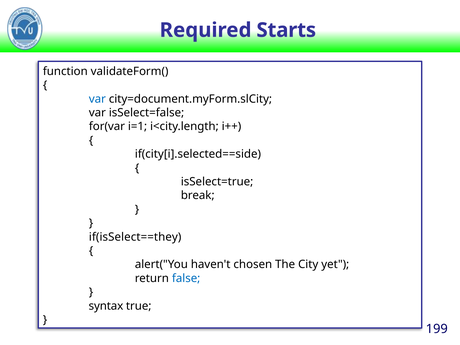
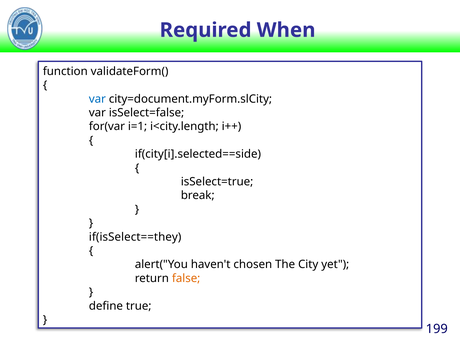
Starts: Starts -> When (286, 30)
false colour: blue -> orange (186, 278)
syntax: syntax -> define (106, 306)
